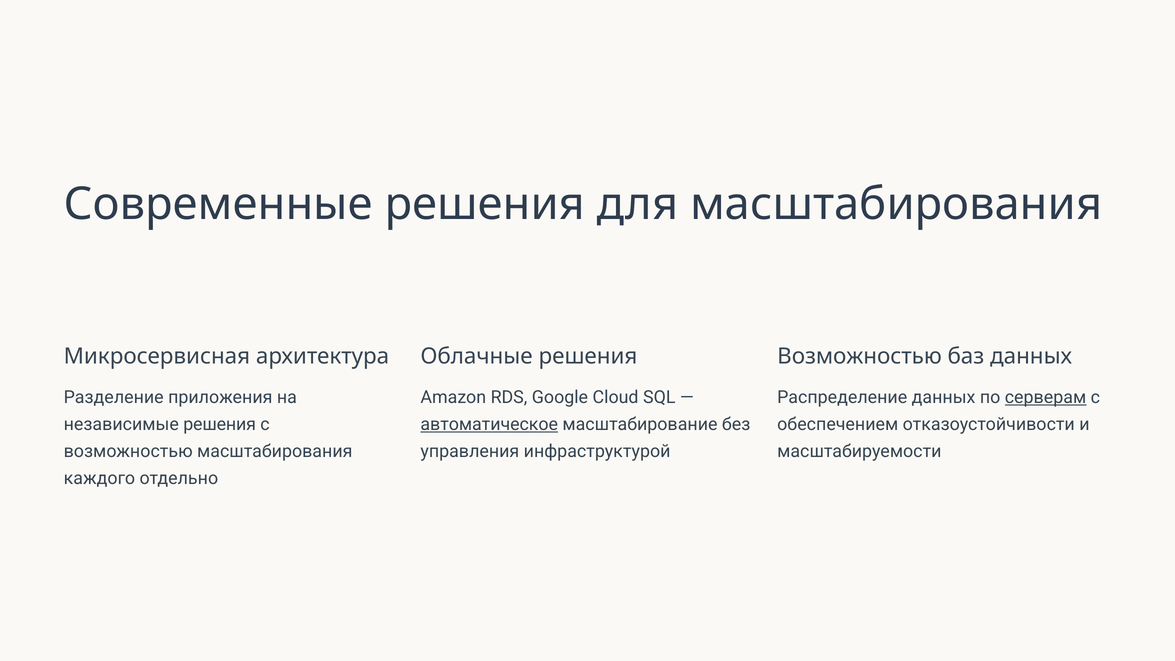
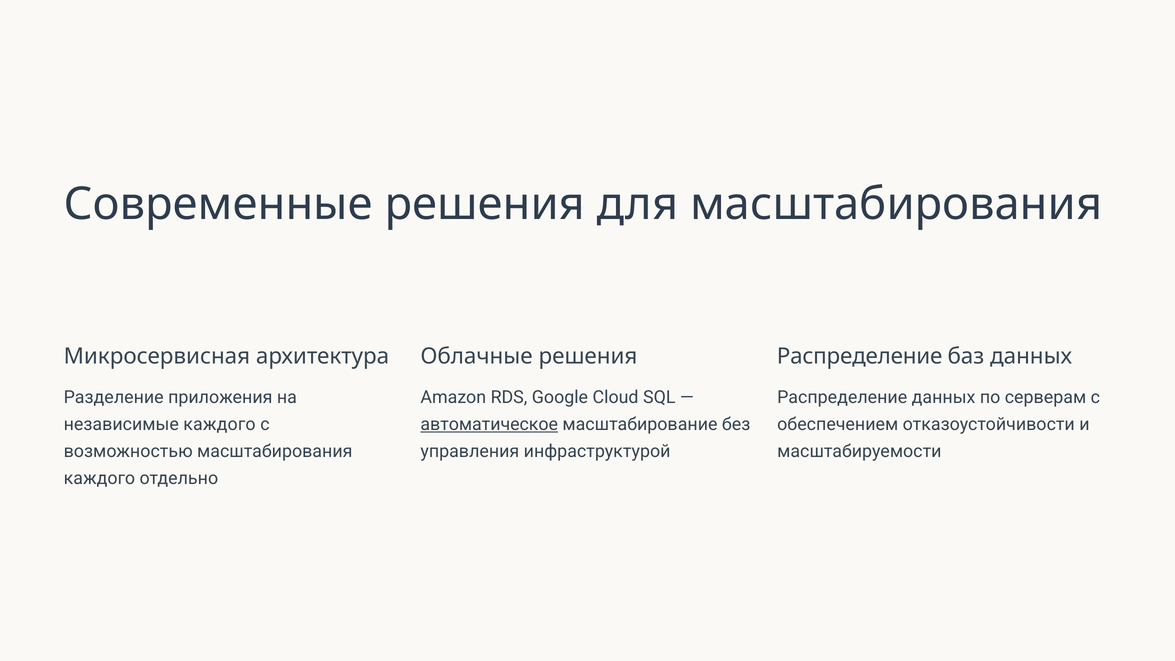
Возможностью: Возможностью -> Распределение (860, 357)
серверам underline: present -> none (1046, 397)
независимые решения: решения -> каждого (219, 424)
